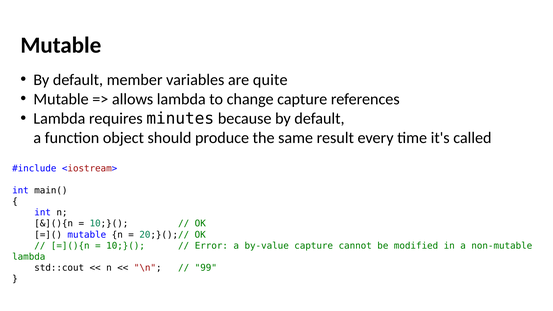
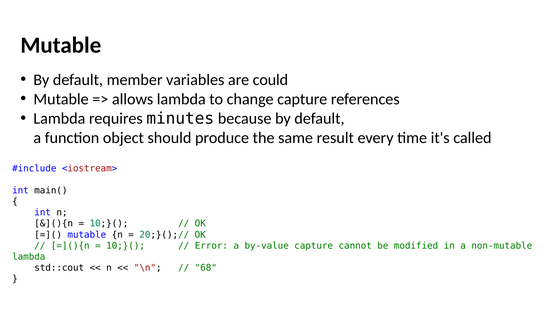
quite: quite -> could (270, 80)
99: 99 -> 68 (206, 268)
